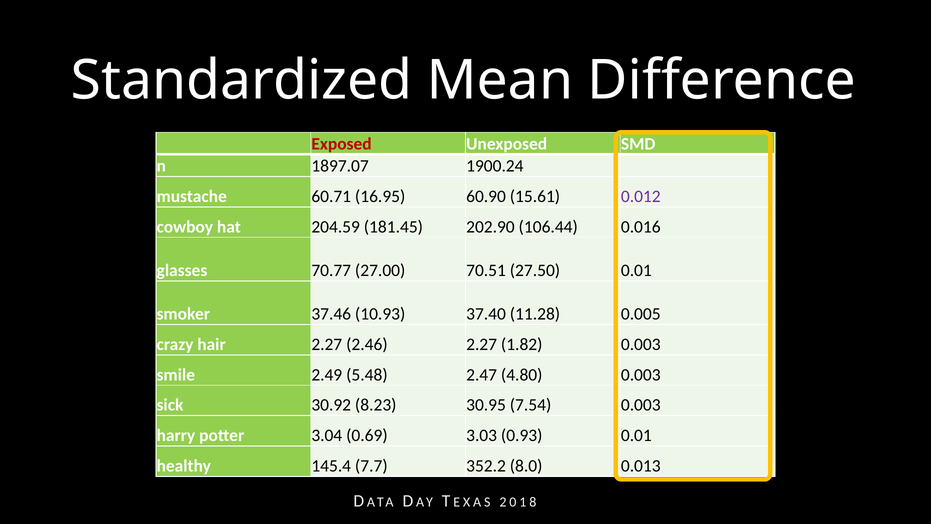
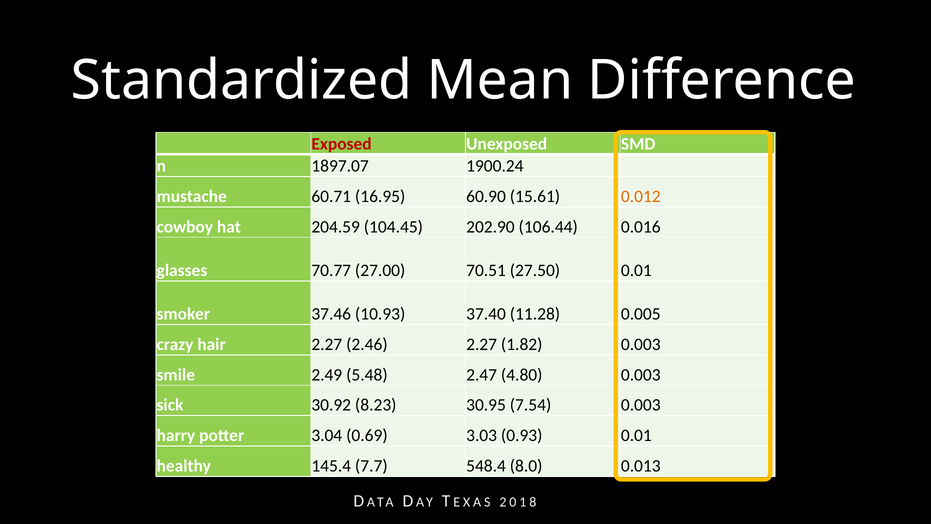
0.012 colour: purple -> orange (641, 196)
181.45: 181.45 -> 104.45 (393, 227)
352.2: 352.2 -> 548.4 (486, 466)
